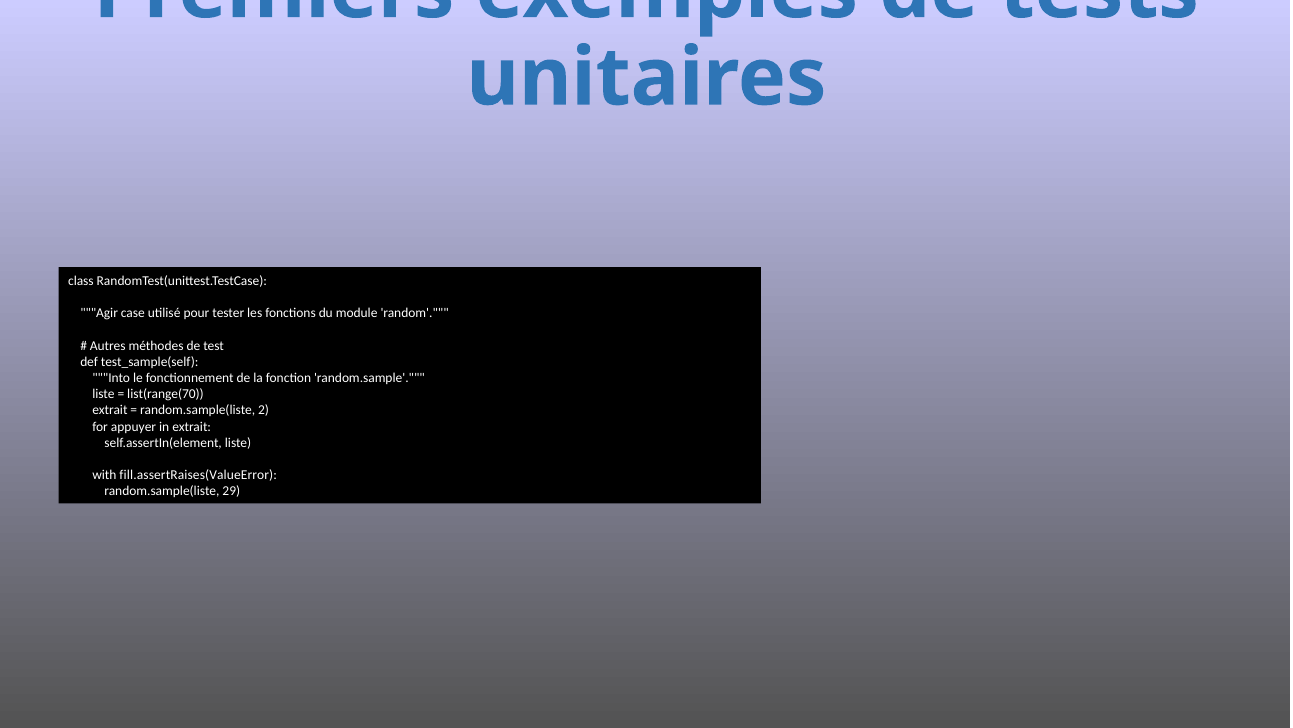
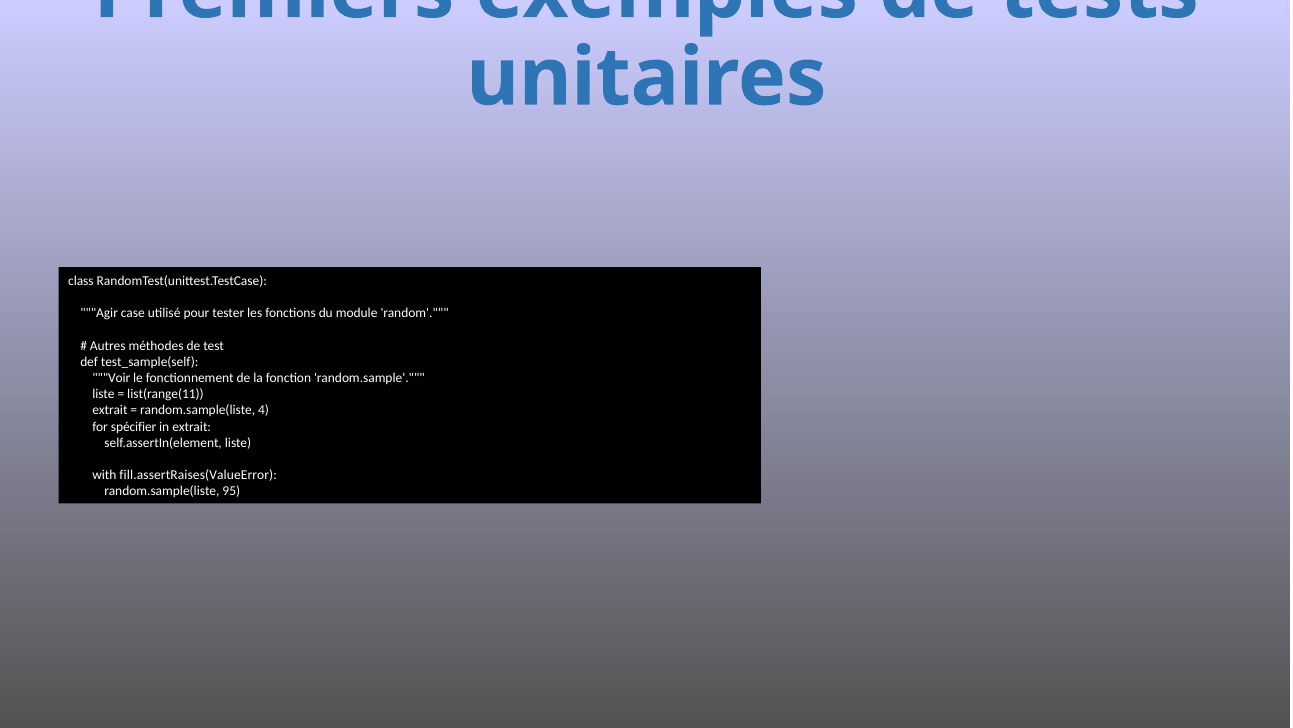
Into: Into -> Voir (111, 378)
list(range(70: list(range(70 -> list(range(11 (166, 394)
2: 2 -> 4 (264, 410)
appuyer: appuyer -> spécifier (134, 426)
29: 29 -> 95 (231, 491)
